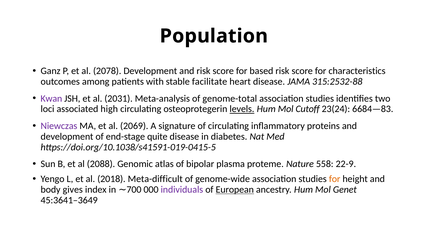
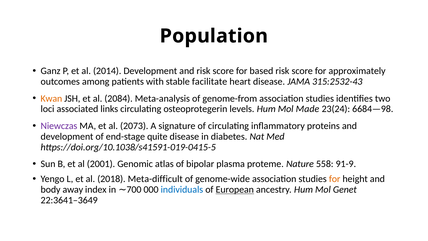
2078: 2078 -> 2014 (107, 71)
characteristics: characteristics -> approximately (357, 71)
315:2532-88: 315:2532-88 -> 315:2532-43 (337, 82)
Kwan colour: purple -> orange (51, 98)
2031: 2031 -> 2084 (119, 98)
genome-total: genome-total -> genome-from (230, 98)
high: high -> links (109, 109)
levels underline: present -> none (242, 109)
Cutoff: Cutoff -> Made (308, 109)
6684—83: 6684—83 -> 6684—98 (373, 109)
2069: 2069 -> 2073 (134, 126)
2088: 2088 -> 2001 (101, 164)
22-9: 22-9 -> 91-9 (346, 164)
gives: gives -> away (73, 189)
individuals colour: purple -> blue (182, 189)
45:3641–3649: 45:3641–3649 -> 22:3641–3649 (69, 200)
